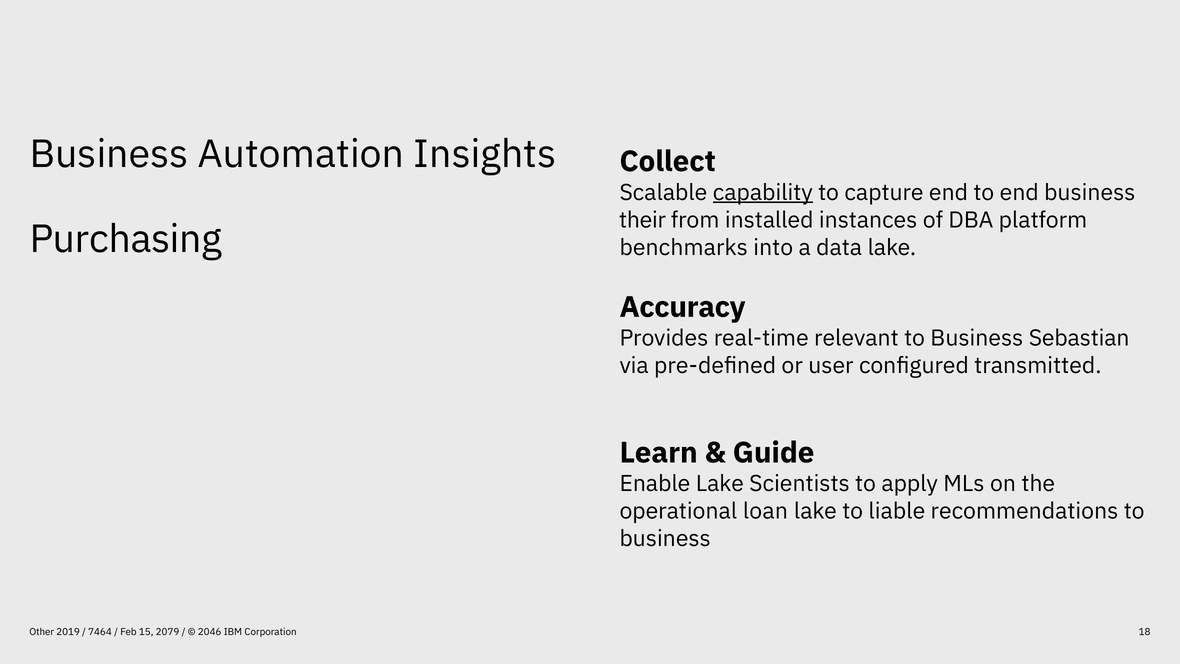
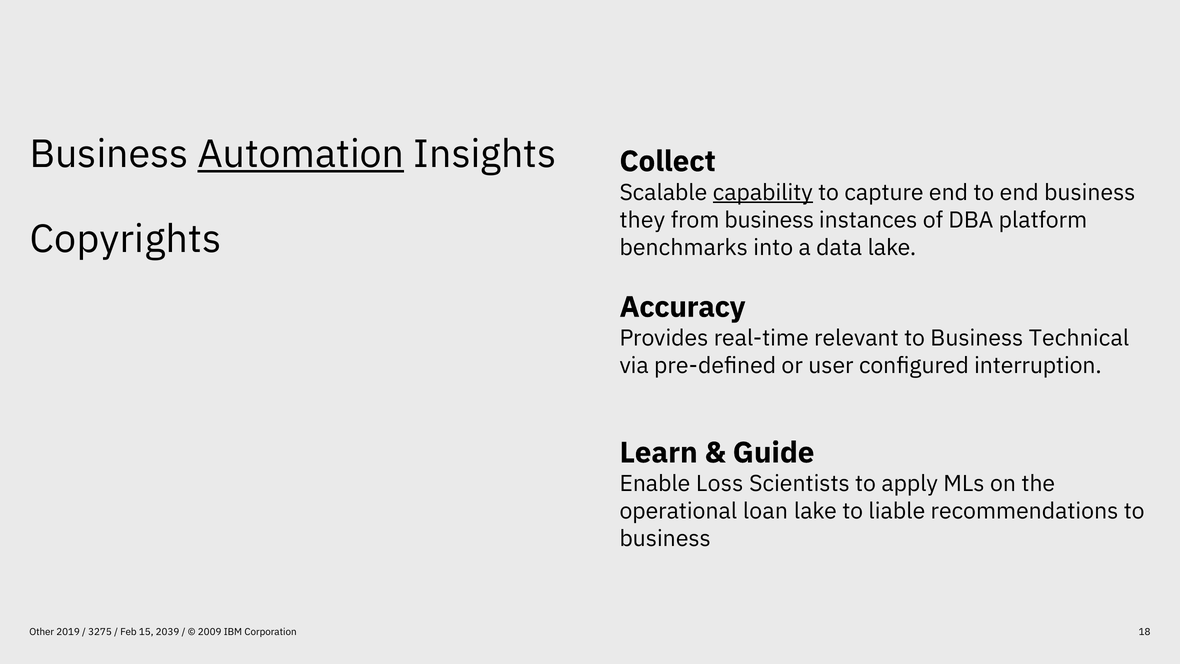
Automation underline: none -> present (301, 154)
their: their -> they (642, 220)
from installed: installed -> business (769, 220)
Purchasing: Purchasing -> Copyrights (126, 239)
Sebastian: Sebastian -> Technical (1079, 338)
transmitted: transmitted -> interruption (1038, 366)
Enable Lake: Lake -> Loss (720, 484)
7464: 7464 -> 3275 (100, 632)
2079: 2079 -> 2039 (168, 632)
2046: 2046 -> 2009 (210, 632)
